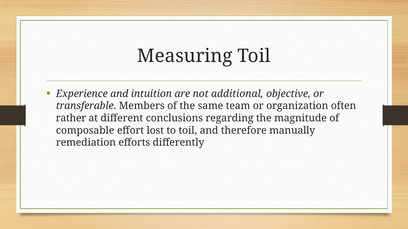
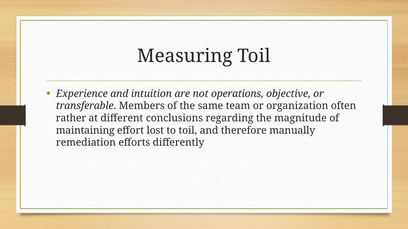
additional: additional -> operations (237, 94)
composable: composable -> maintaining (85, 131)
